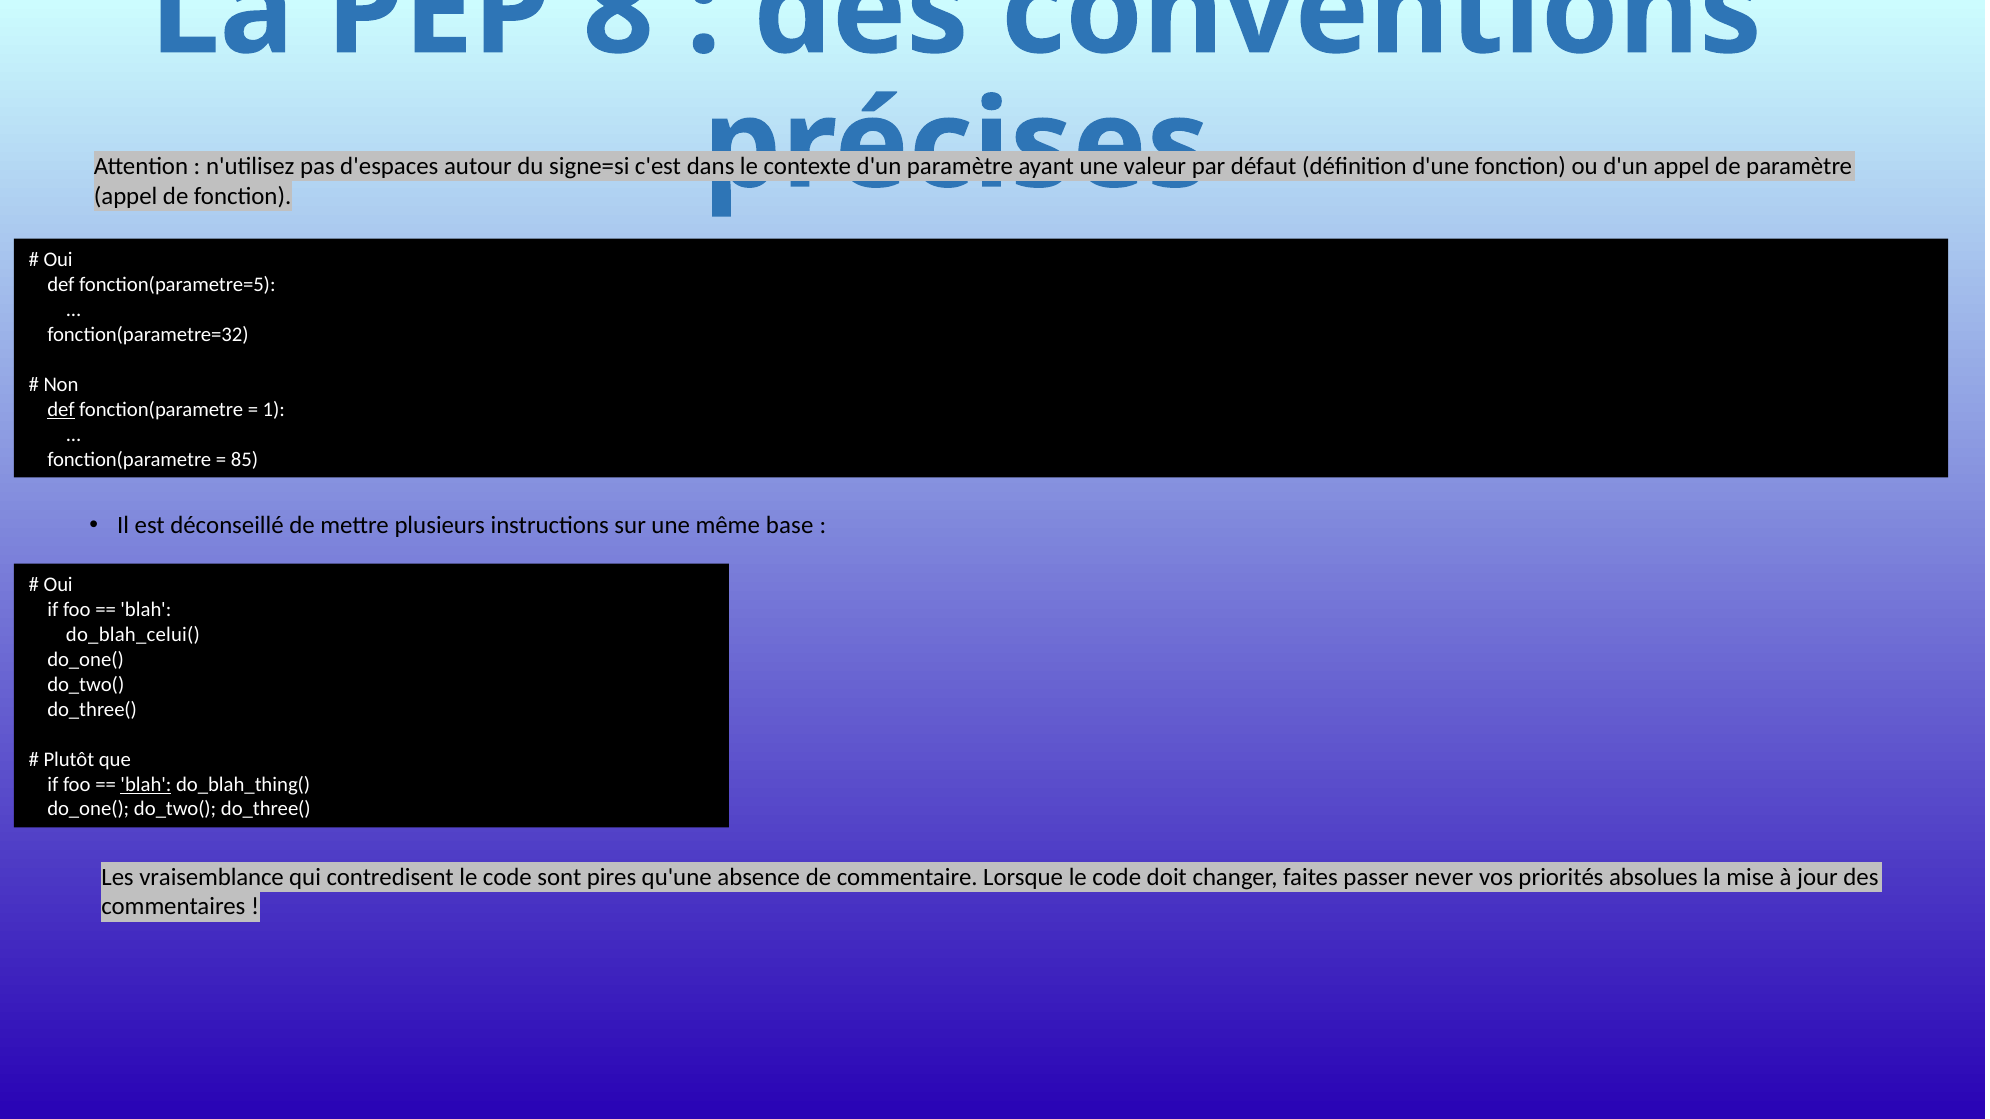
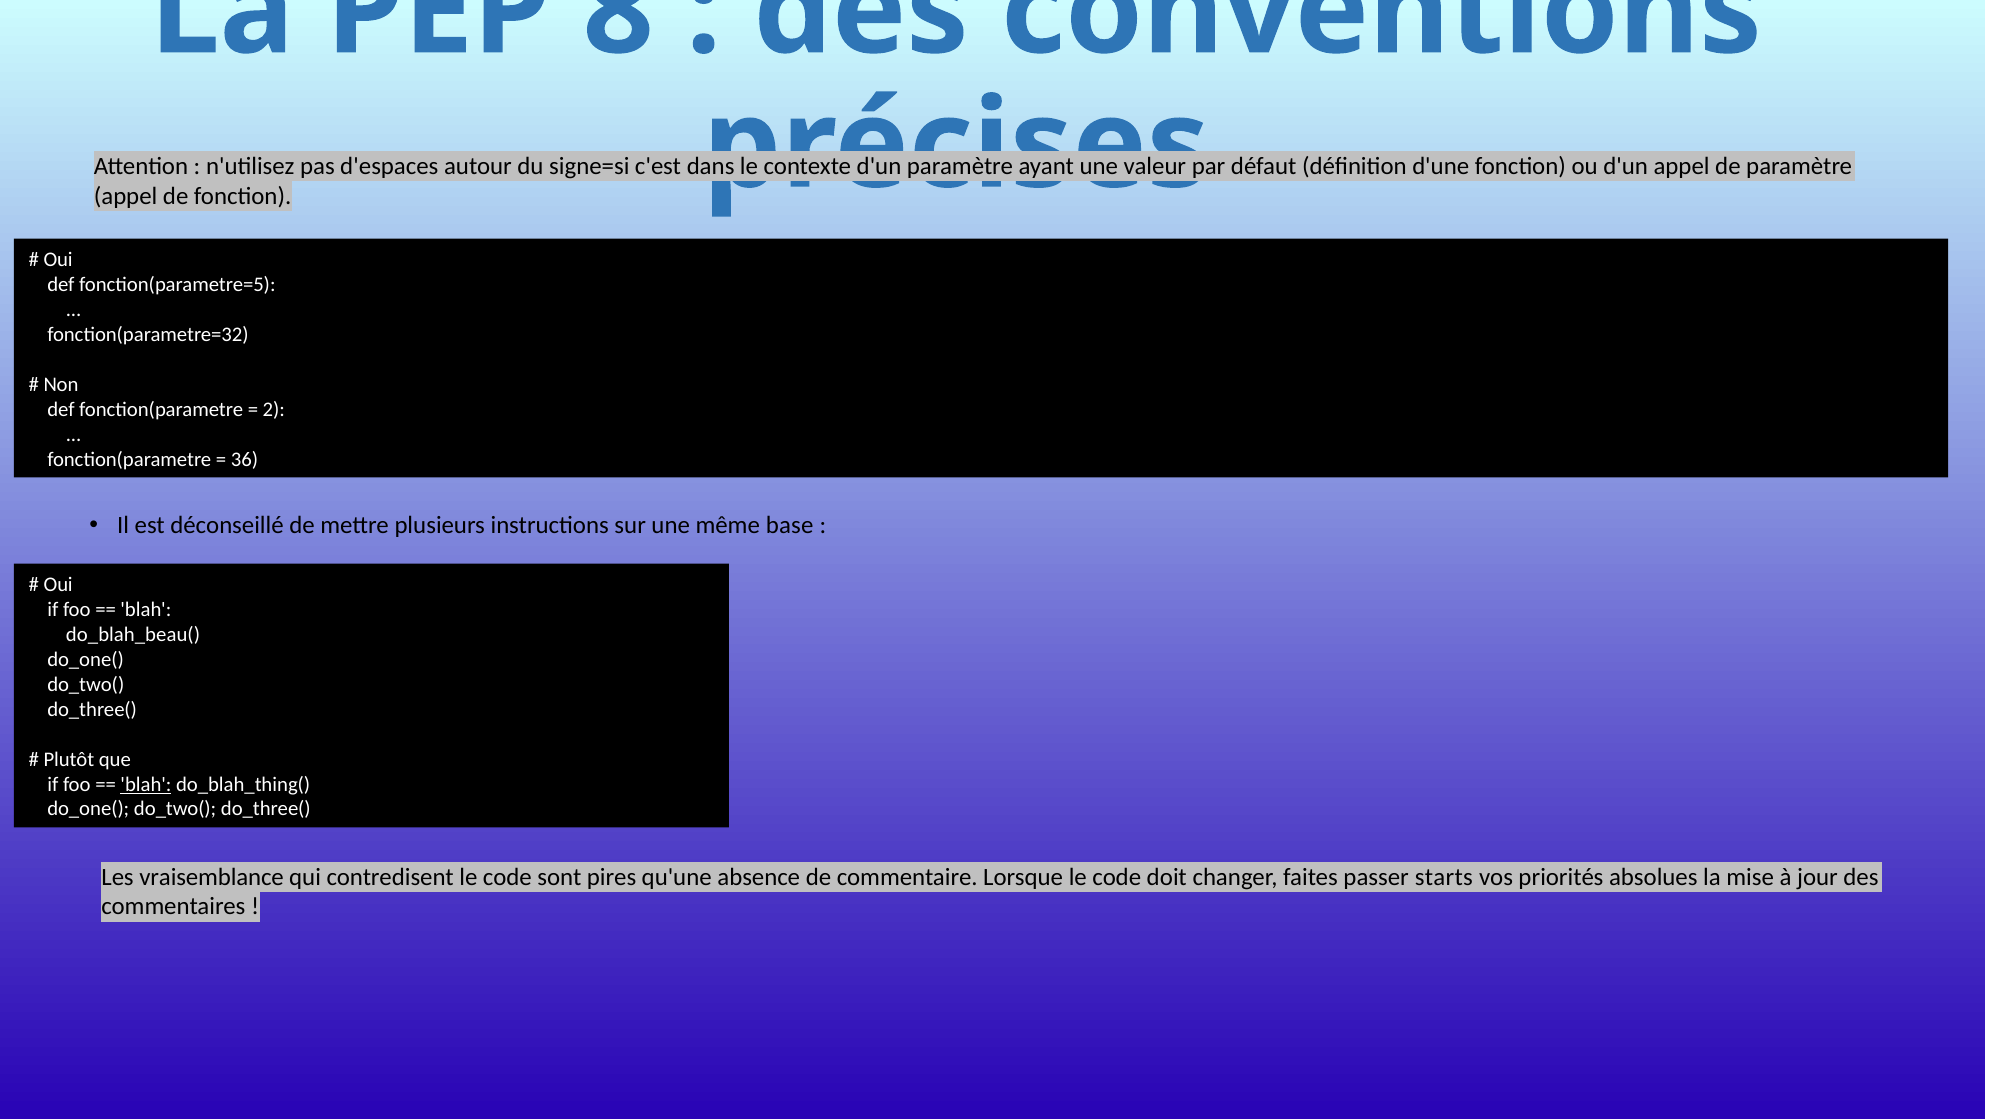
def underline: present -> none (61, 410)
1: 1 -> 2 (274, 410)
85: 85 -> 36 (244, 459)
do_blah_celui(: do_blah_celui( -> do_blah_beau( (133, 635)
never: never -> starts (1444, 877)
